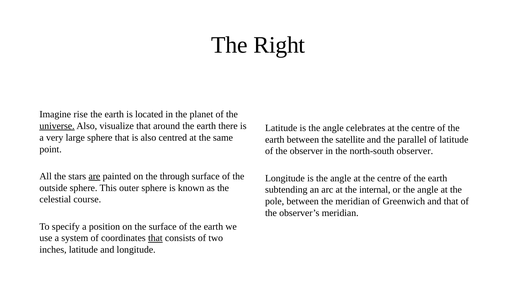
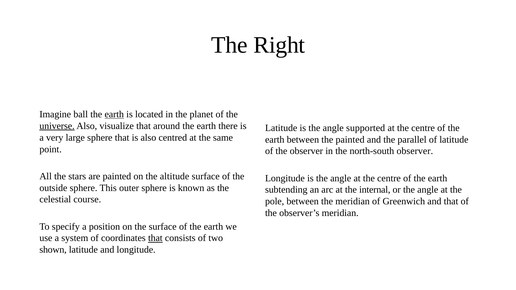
rise: rise -> ball (81, 114)
earth underline: none -> present (114, 114)
celebrates: celebrates -> supported (366, 128)
the satellite: satellite -> painted (350, 140)
are underline: present -> none (94, 176)
through: through -> altitude (175, 176)
inches: inches -> shown (53, 250)
